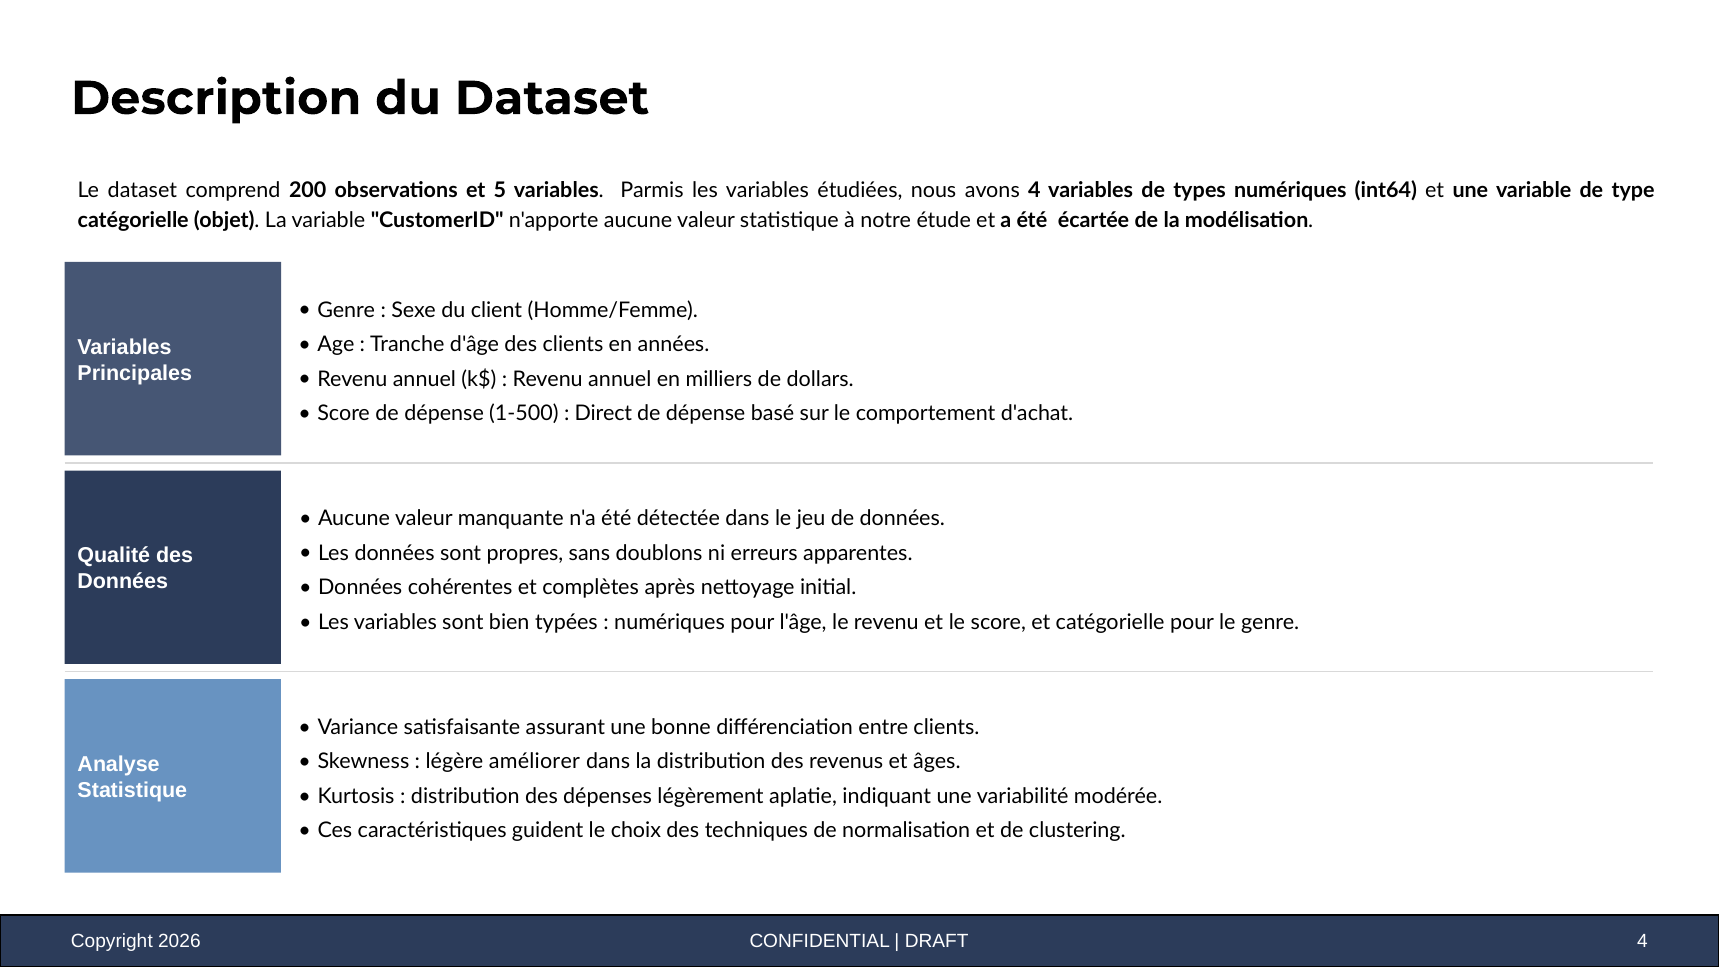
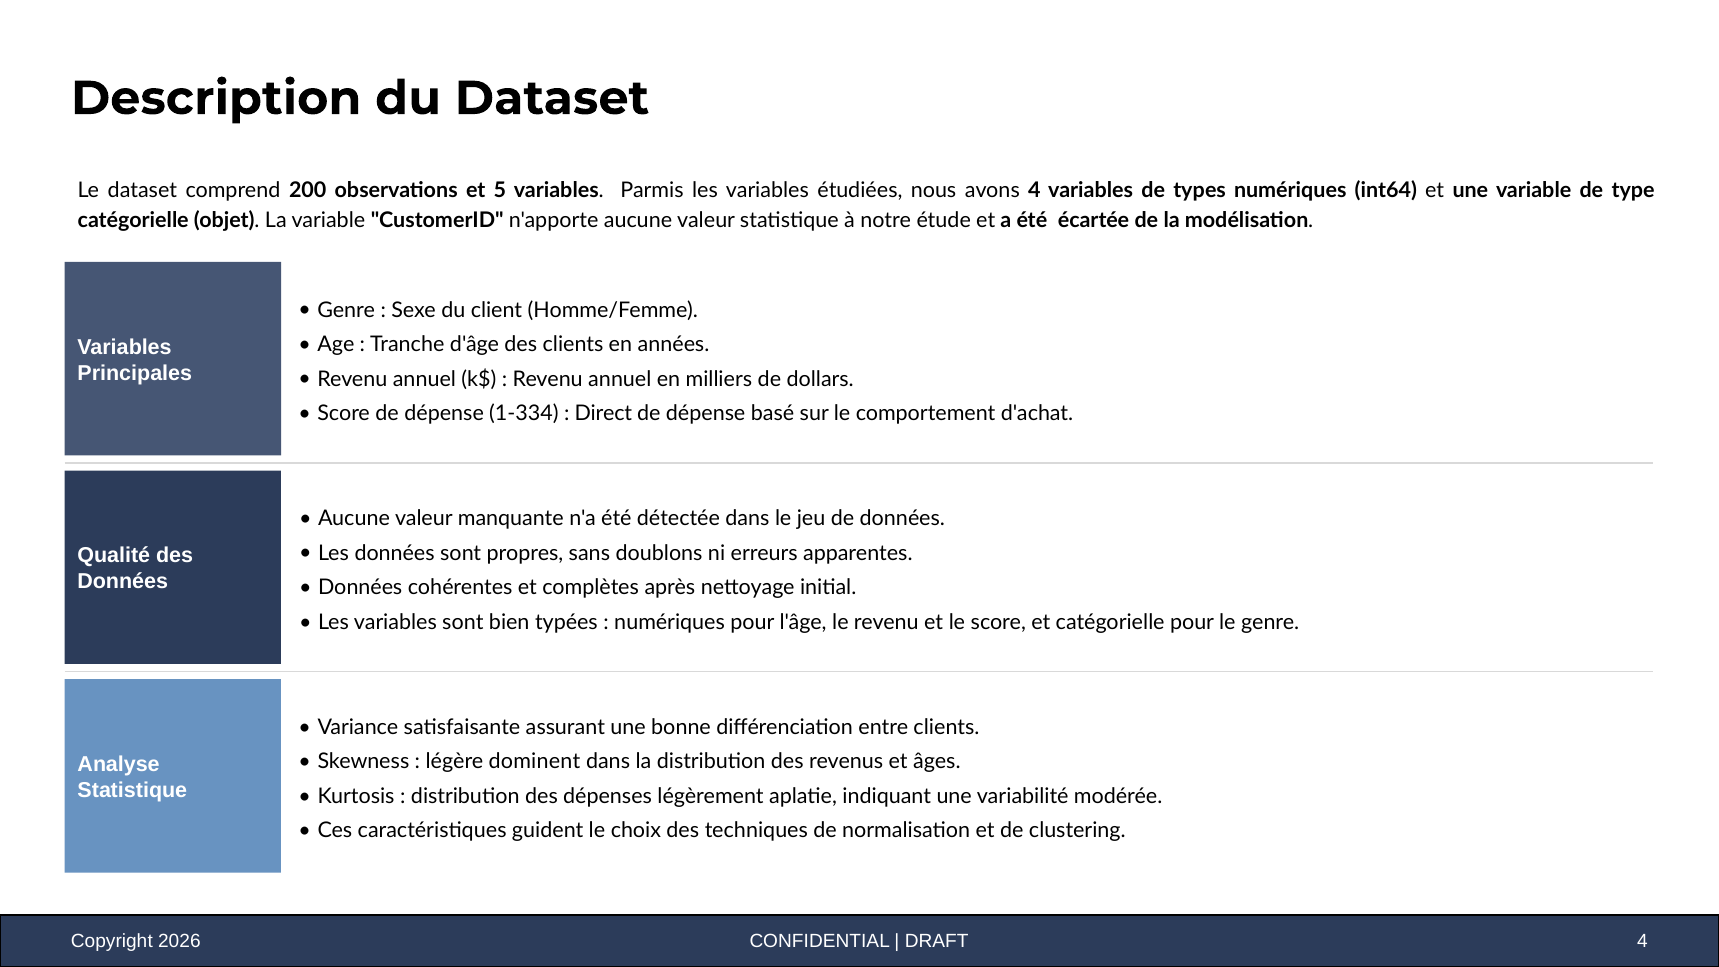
1-500: 1-500 -> 1-334 (524, 414)
améliorer: améliorer -> dominent (534, 762)
